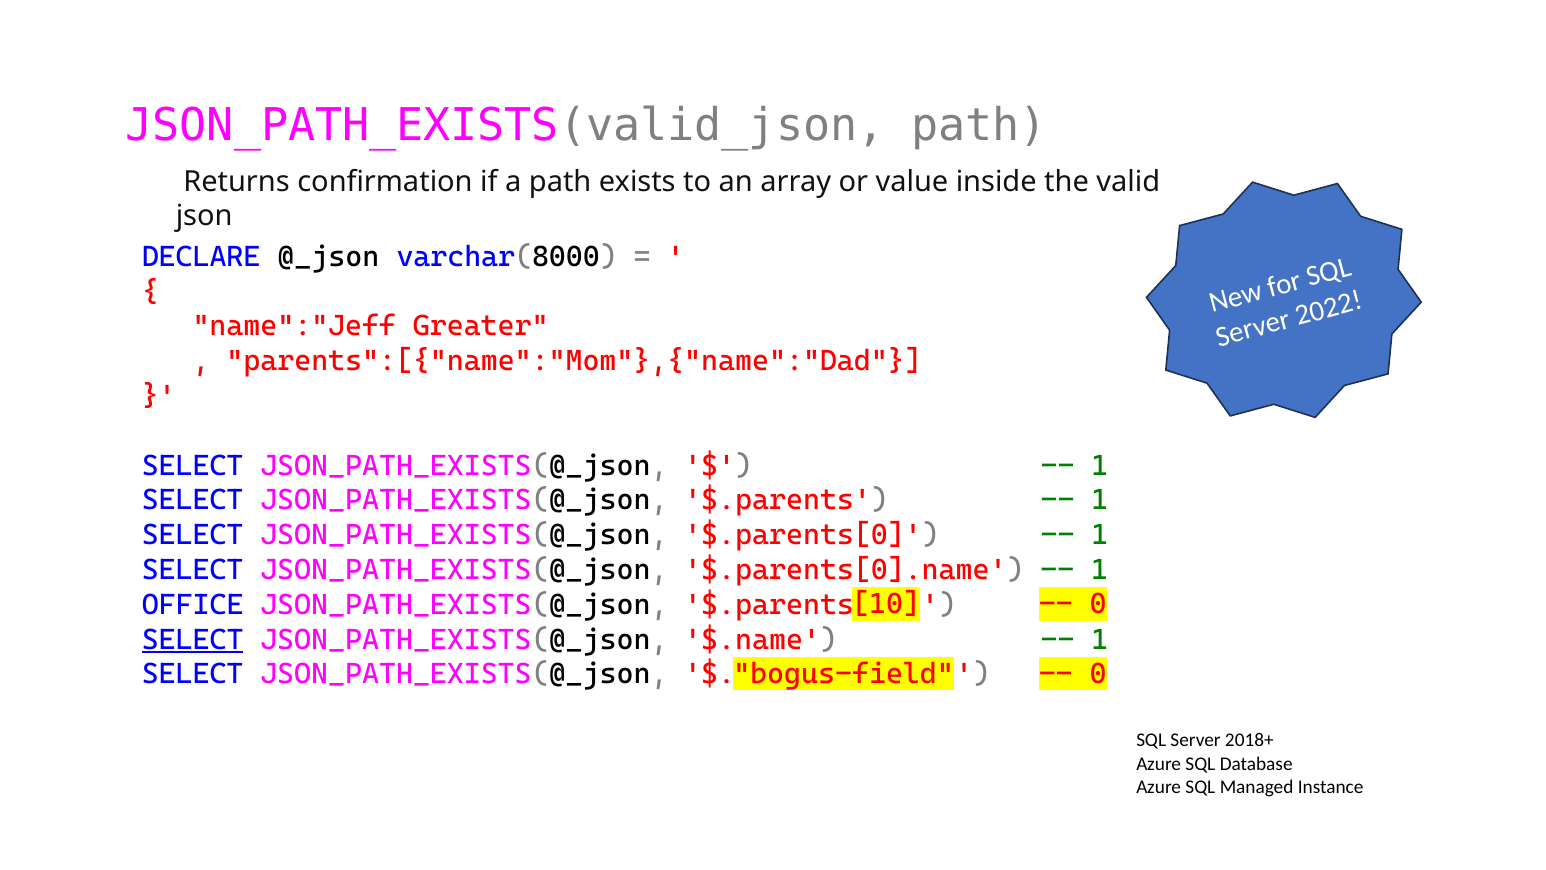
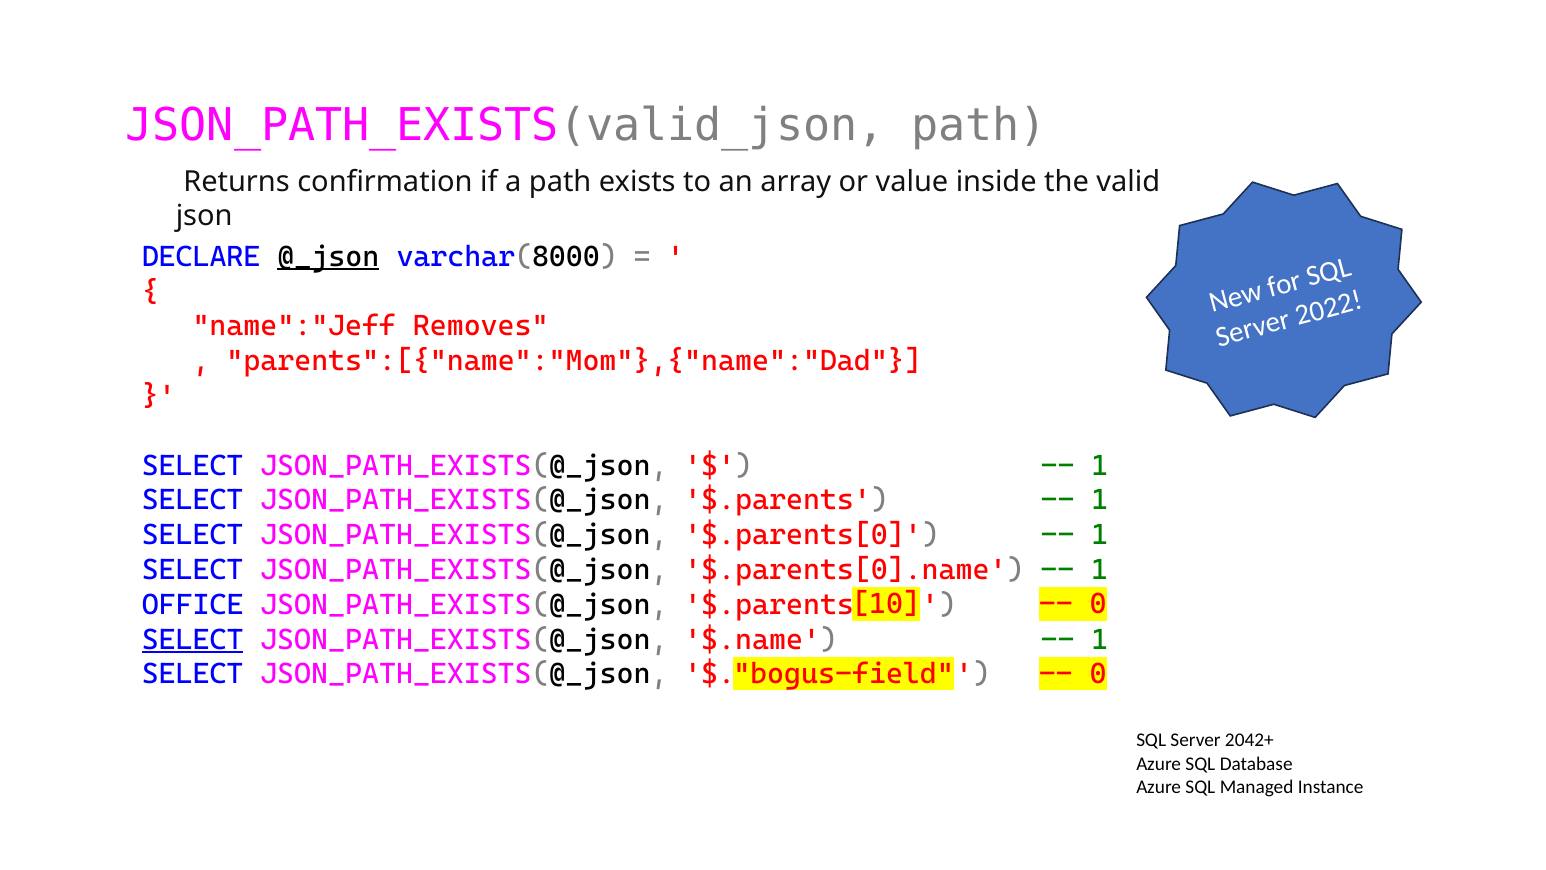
@_json underline: none -> present (328, 257)
Greater: Greater -> Removes (481, 326)
2018+: 2018+ -> 2042+ (1249, 740)
